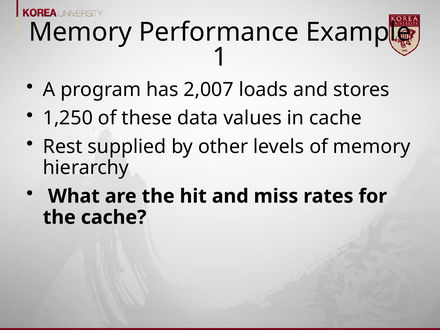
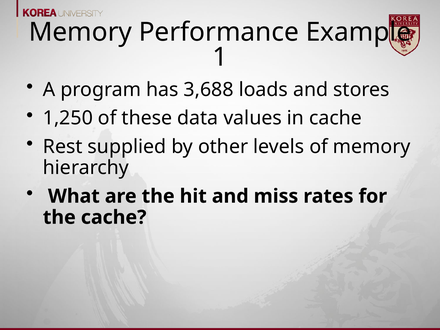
2,007: 2,007 -> 3,688 (209, 90)
